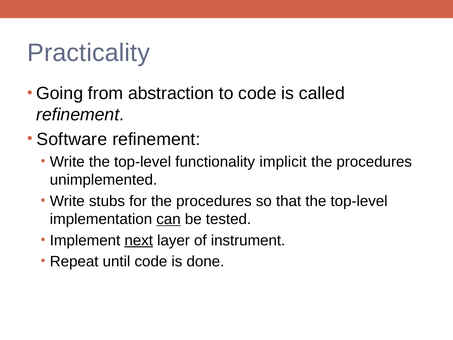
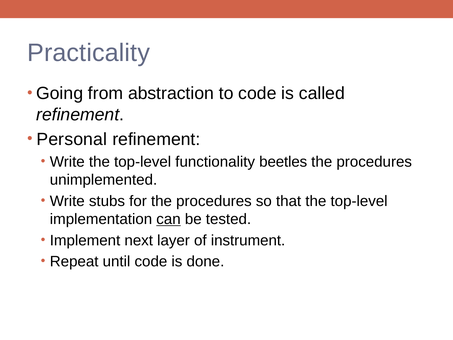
Software: Software -> Personal (72, 139)
implicit: implicit -> beetles (283, 162)
next underline: present -> none (139, 240)
